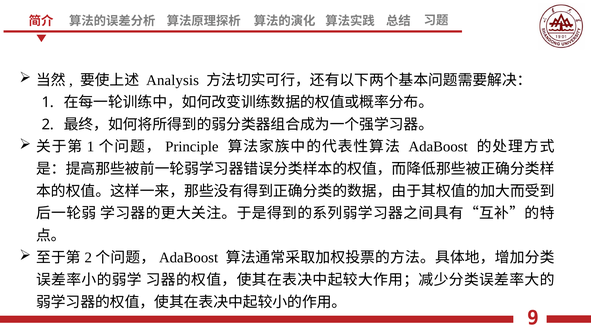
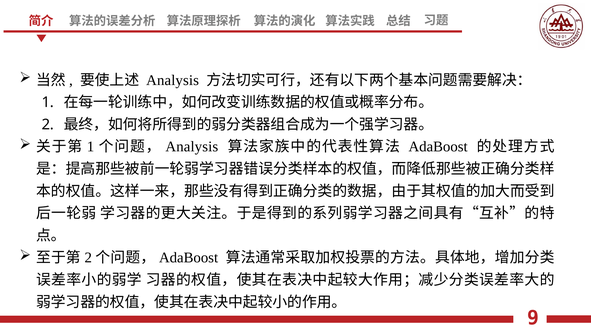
Principle: Principle -> Analysis (192, 146)
